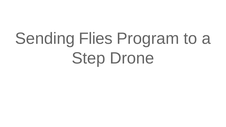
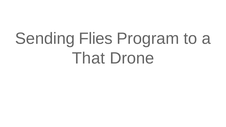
Step: Step -> That (88, 58)
